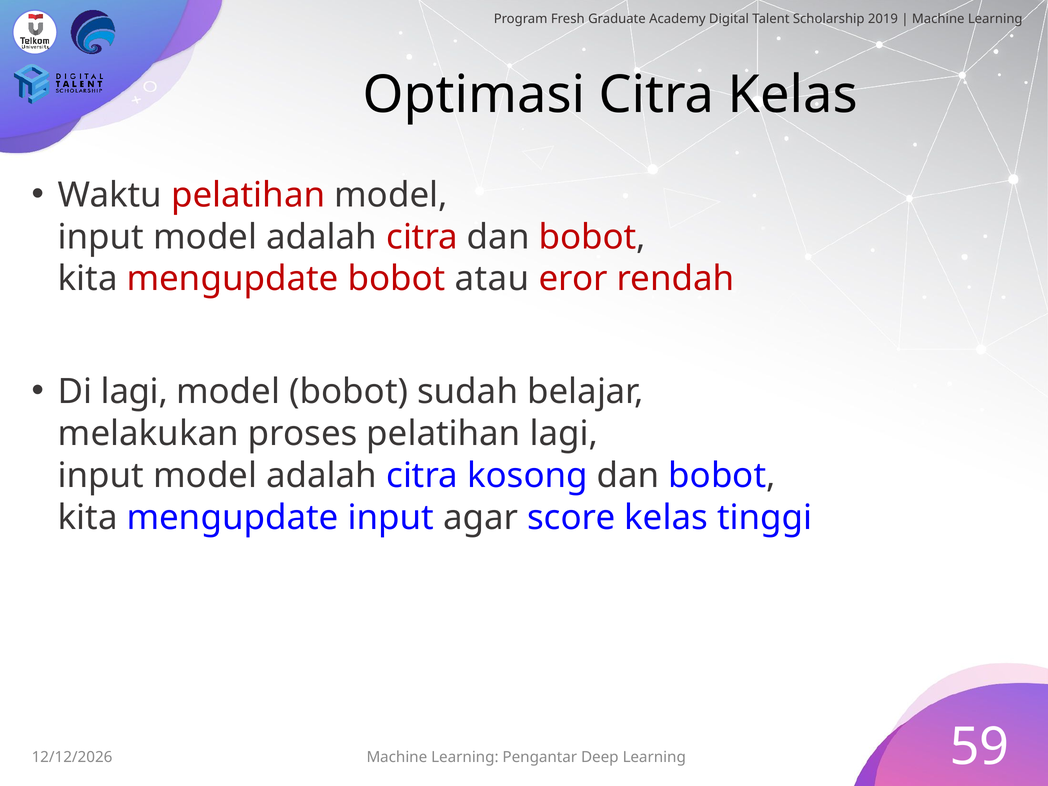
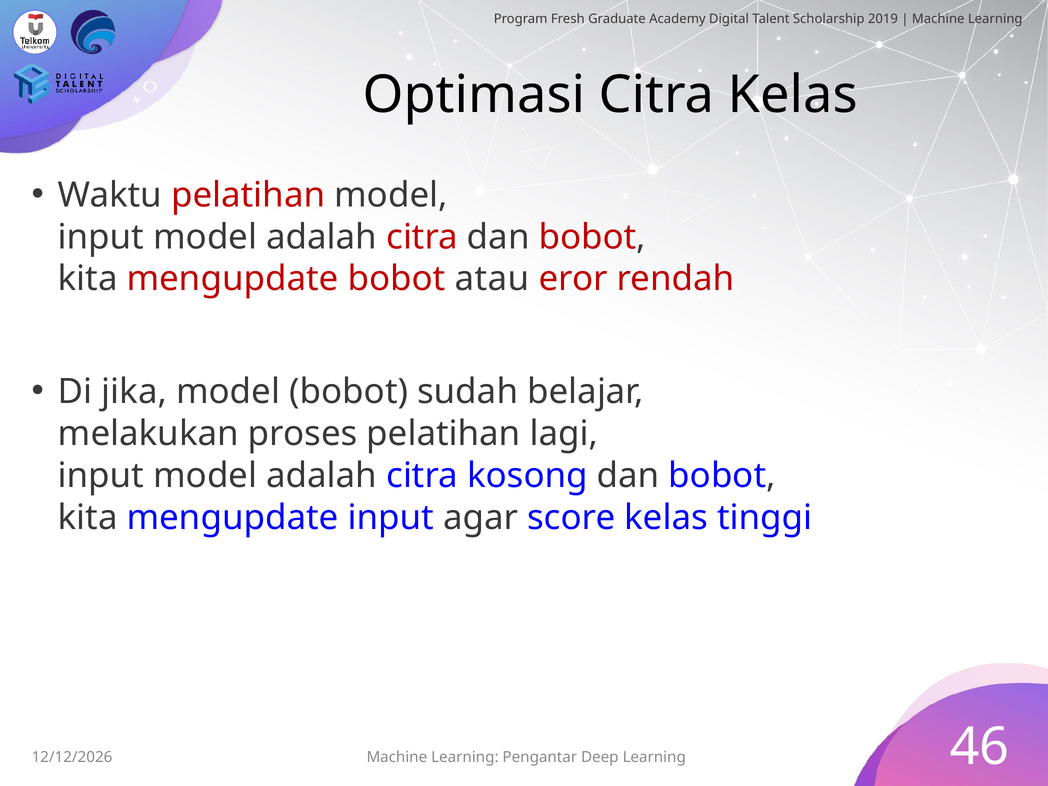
Di lagi: lagi -> jika (134, 392)
59: 59 -> 46 (980, 747)
